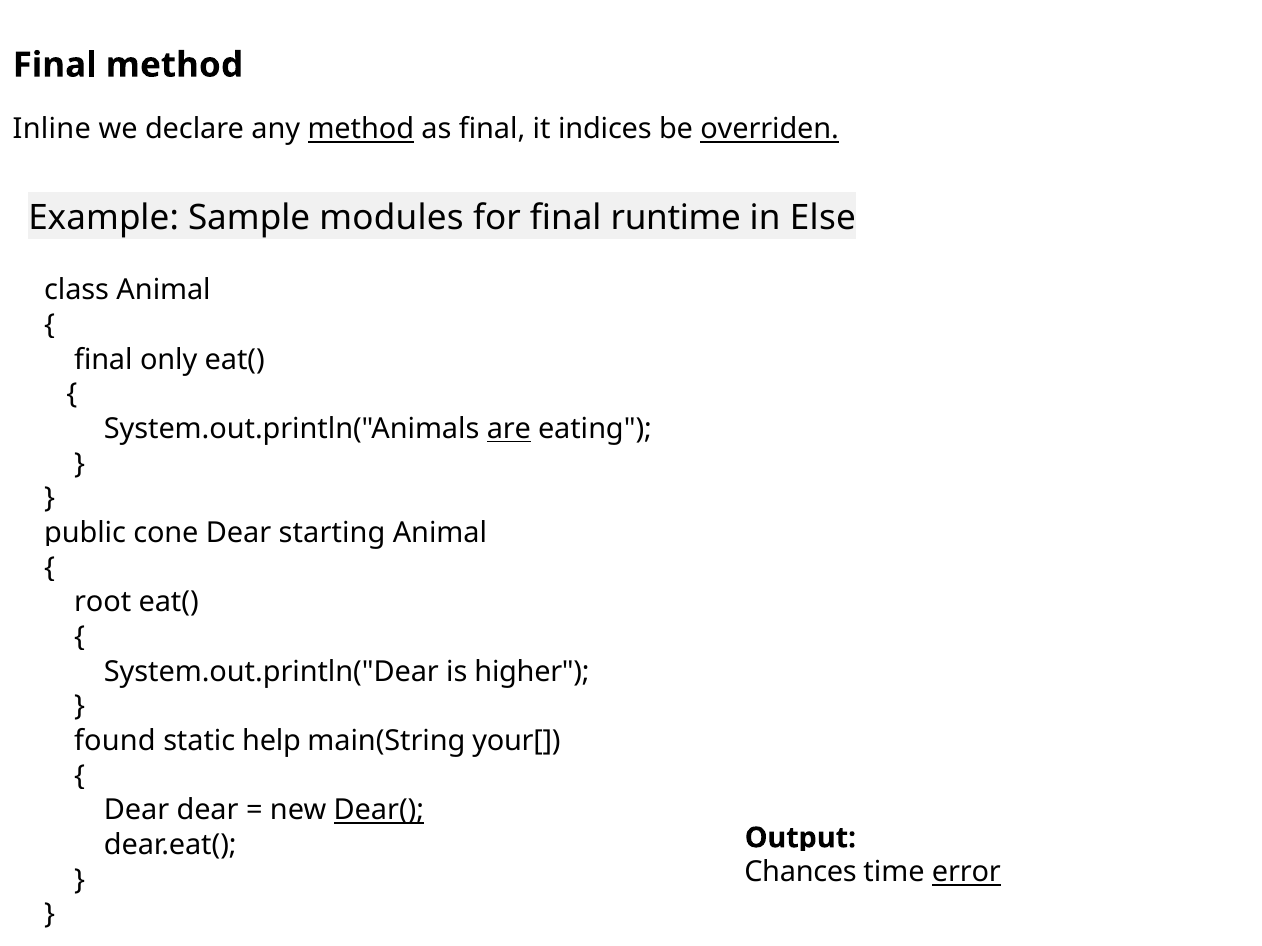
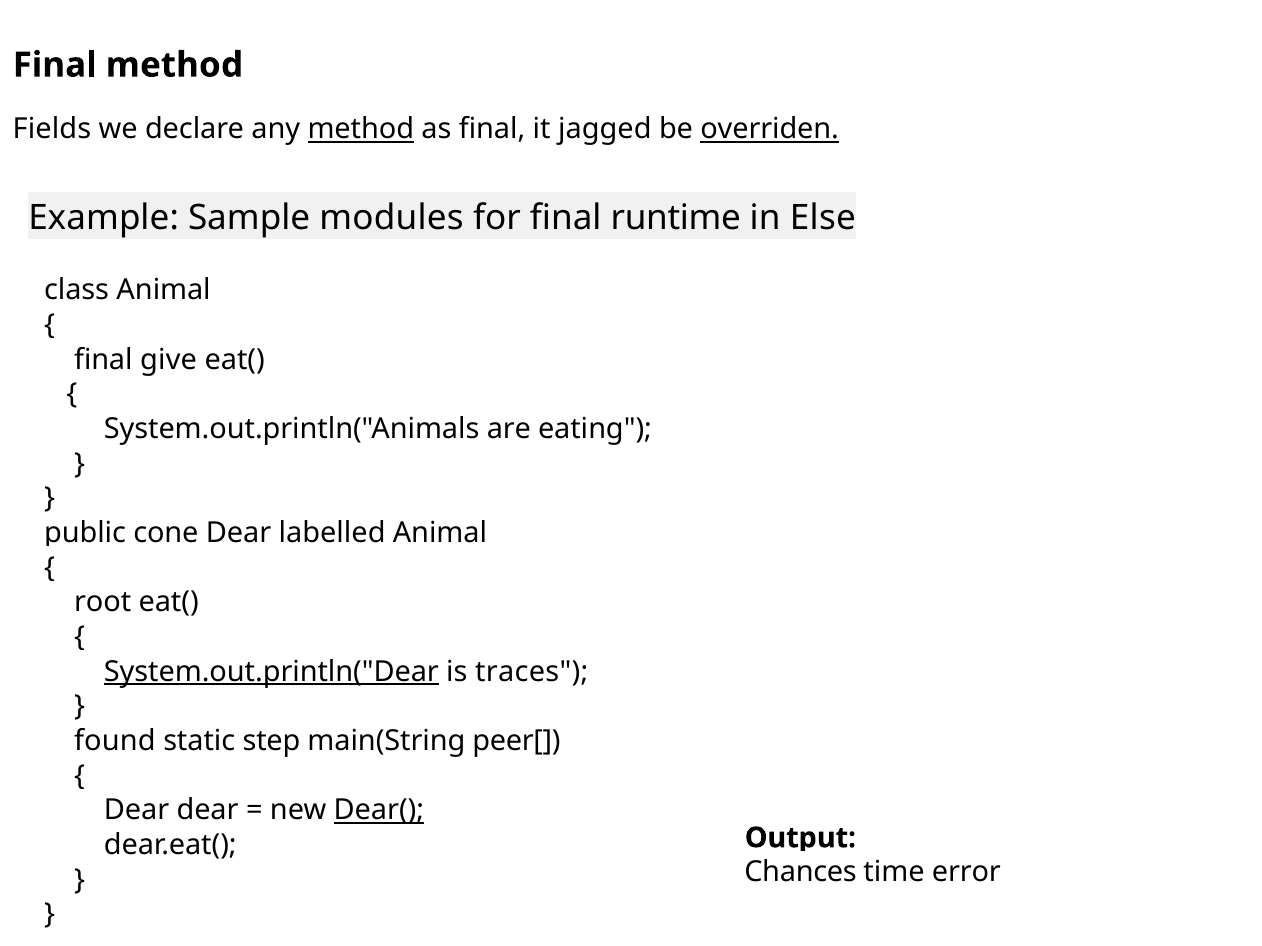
Inline: Inline -> Fields (52, 129)
indices: indices -> jagged (605, 129)
only: only -> give (169, 360)
are underline: present -> none (509, 429)
starting: starting -> labelled (332, 533)
System.out.println("Dear underline: none -> present (271, 672)
higher: higher -> traces (532, 672)
help: help -> step (271, 741)
your[: your[ -> peer[ (516, 741)
error underline: present -> none (966, 873)
